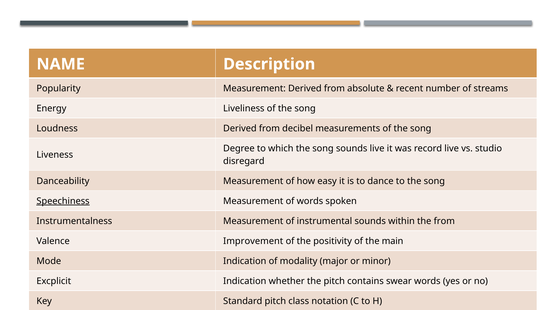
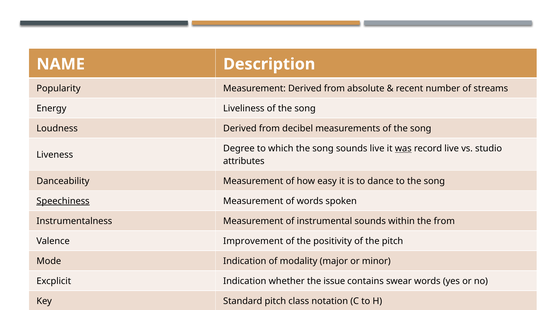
was underline: none -> present (403, 149)
disregard: disregard -> attributes (244, 161)
the main: main -> pitch (393, 242)
the pitch: pitch -> issue (334, 282)
